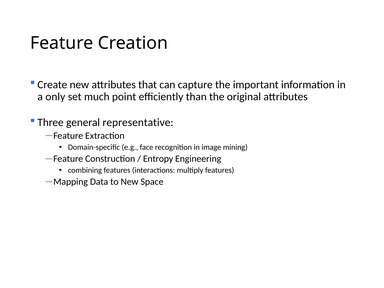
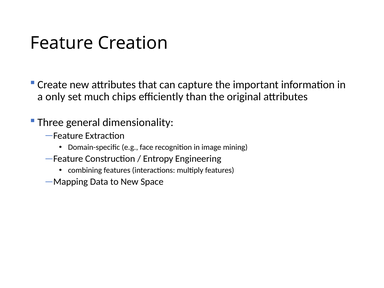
point: point -> chips (124, 97)
representative: representative -> dimensionality (138, 123)
